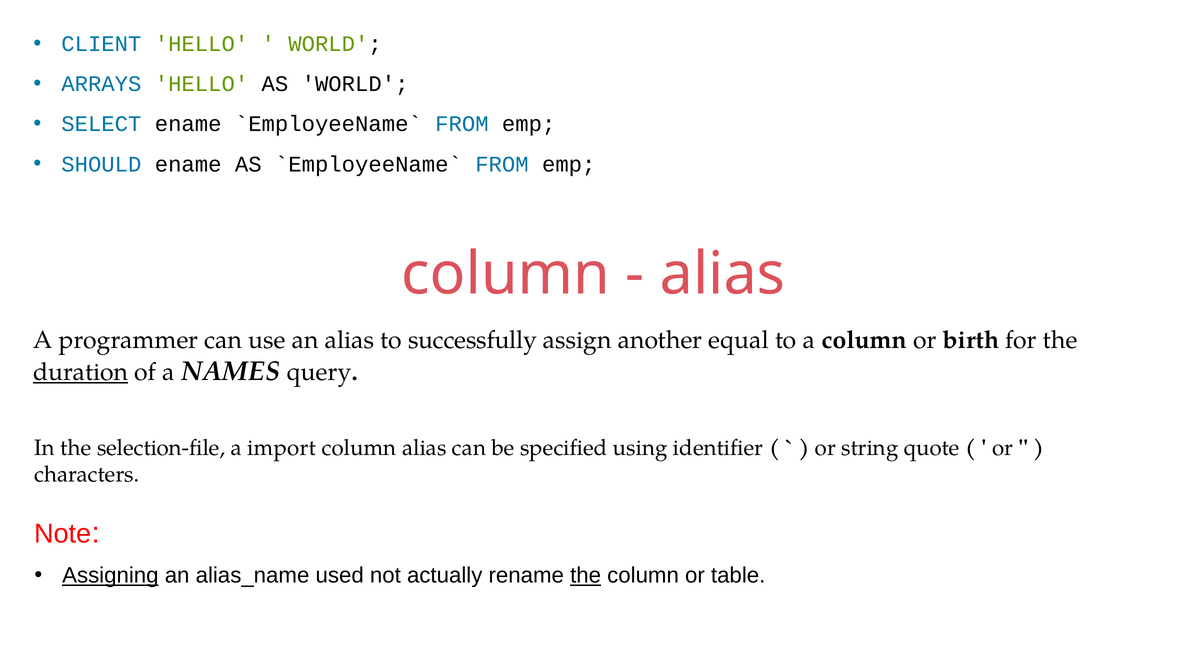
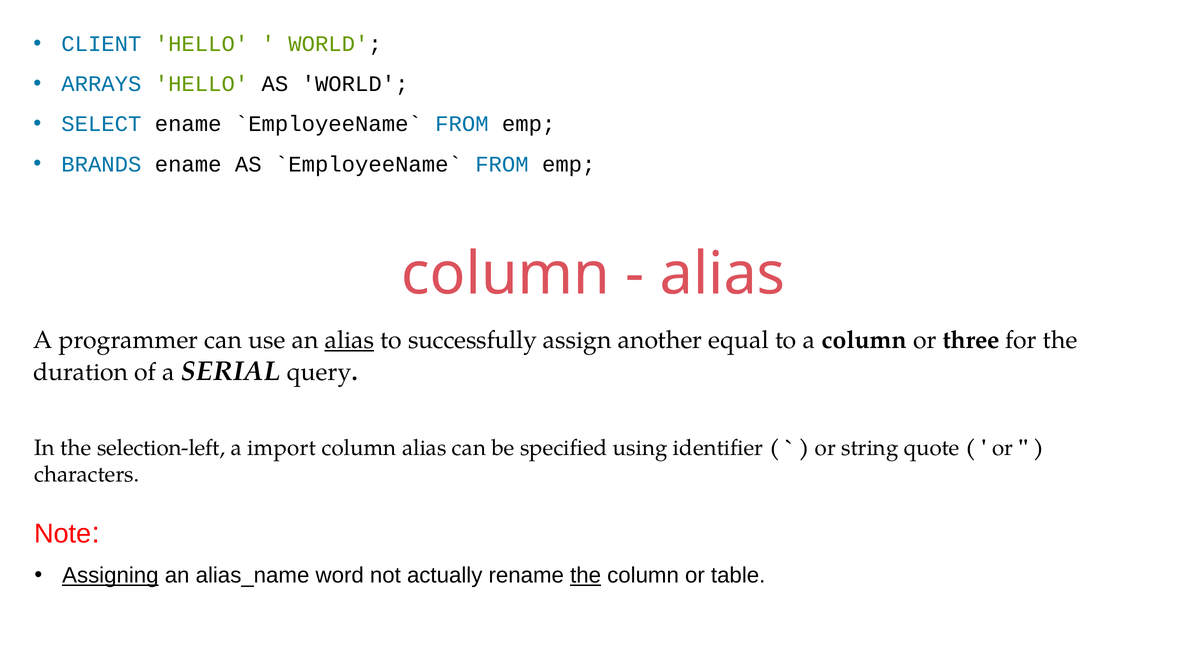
SHOULD: SHOULD -> BRANDS (101, 164)
alias underline: none -> present (349, 340)
birth: birth -> three (971, 340)
duration underline: present -> none (81, 372)
NAMES: NAMES -> SERIAL (231, 371)
selection-file: selection-file -> selection-left (161, 448)
used: used -> word (340, 575)
